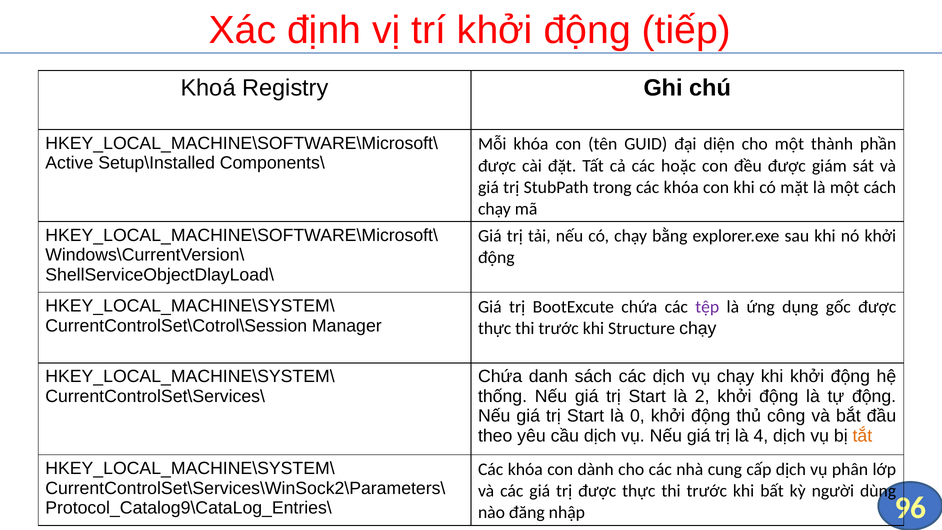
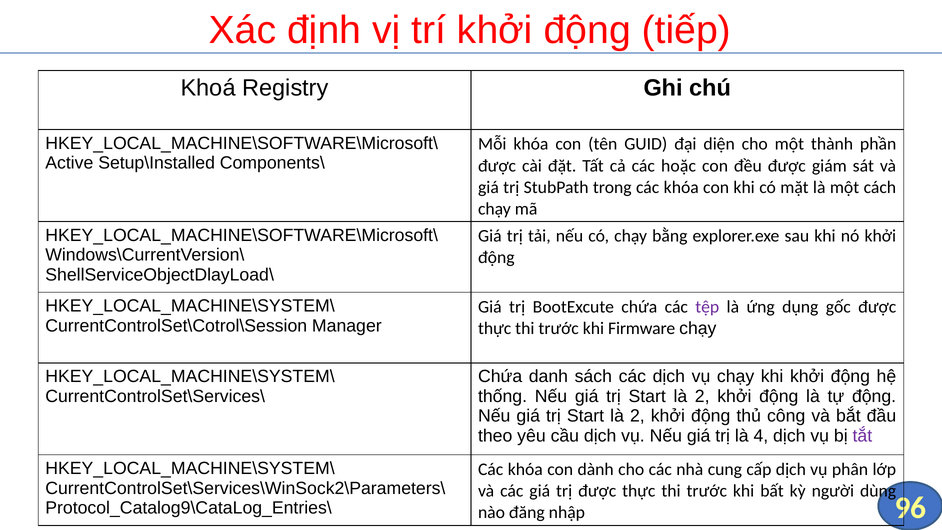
Structure: Structure -> Firmware (642, 328)
0: 0 -> 2 (637, 416)
tắt colour: orange -> purple (862, 436)
